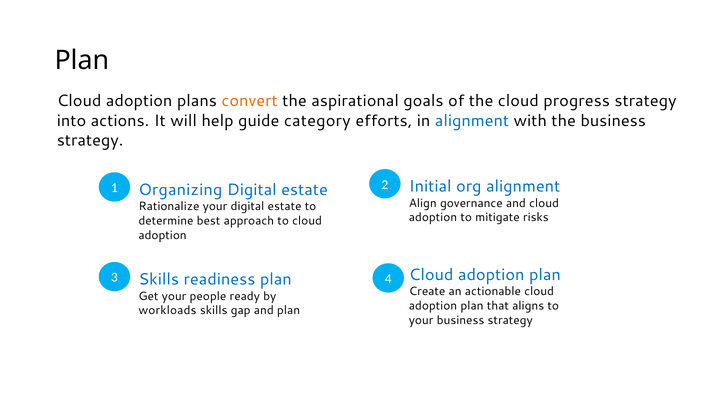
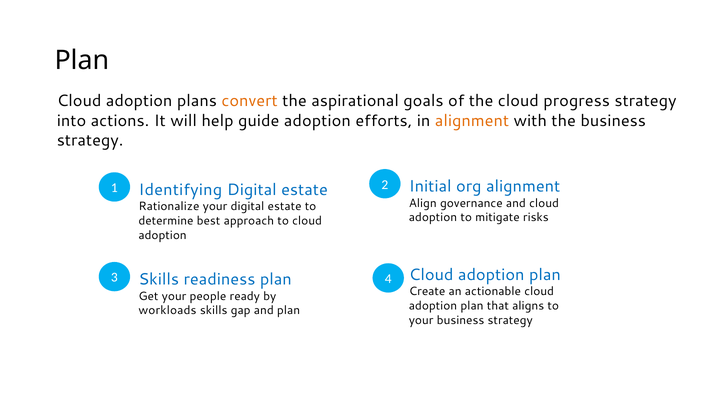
guide category: category -> adoption (317, 121)
alignment colour: blue -> orange (472, 121)
Organizing: Organizing -> Identifying (180, 190)
